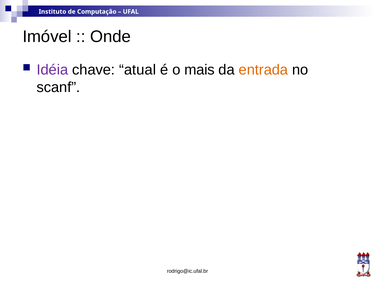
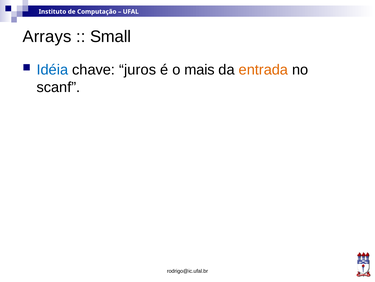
Imóvel: Imóvel -> Arrays (47, 37)
Onde: Onde -> Small (111, 37)
Idéia colour: purple -> blue (52, 70)
atual: atual -> juros (138, 70)
